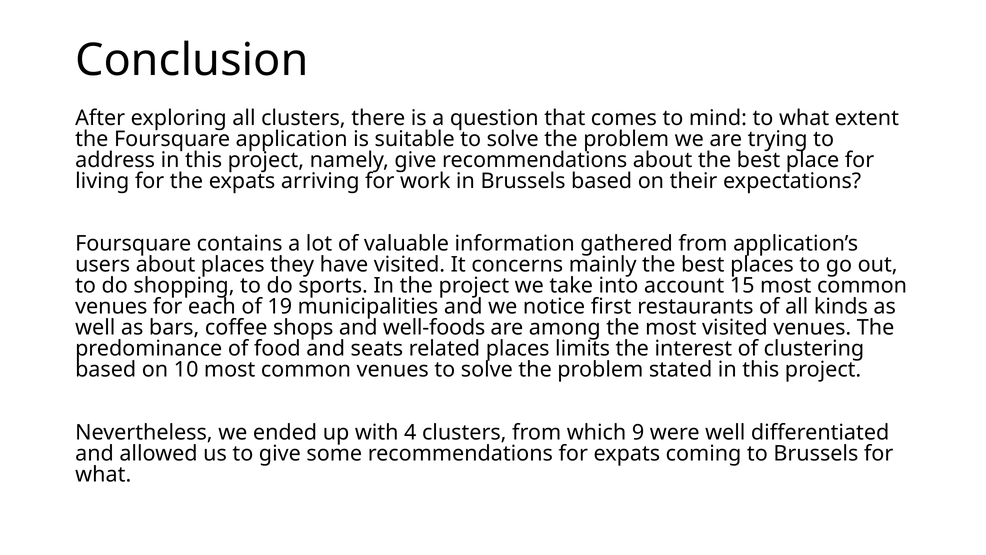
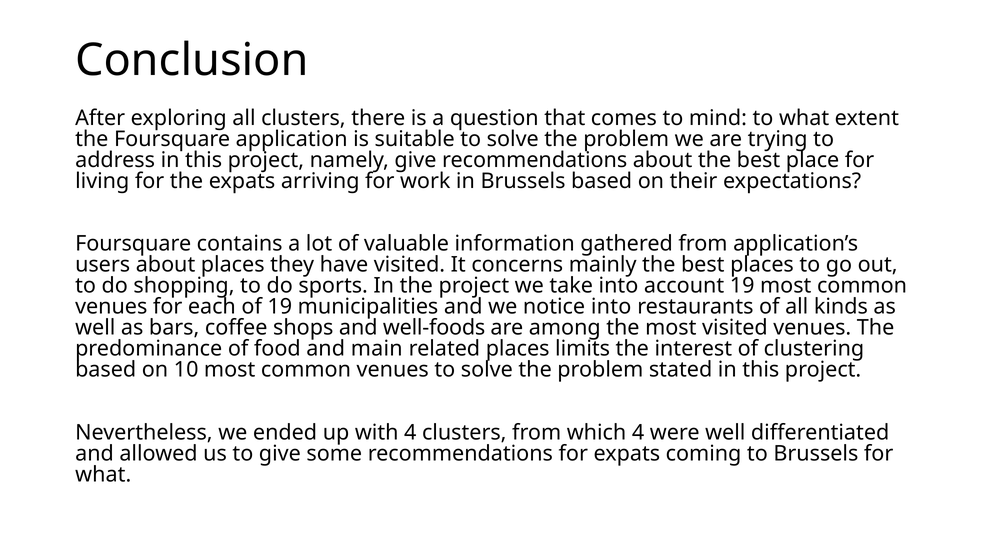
account 15: 15 -> 19 (742, 286)
notice first: first -> into (611, 307)
seats: seats -> main (377, 349)
which 9: 9 -> 4 (638, 432)
